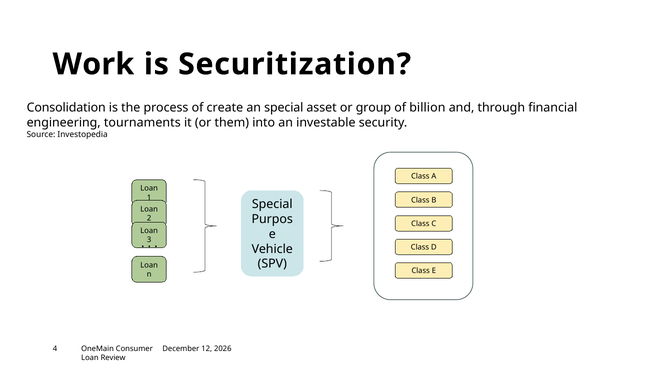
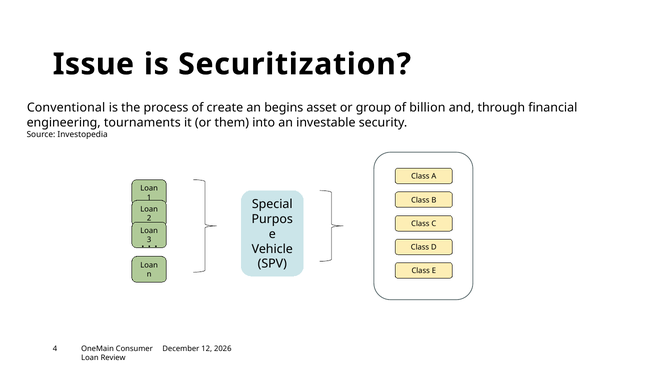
Work: Work -> Issue (93, 64)
Consolidation: Consolidation -> Conventional (66, 108)
an special: special -> begins (284, 108)
